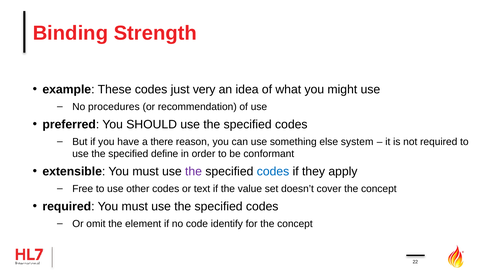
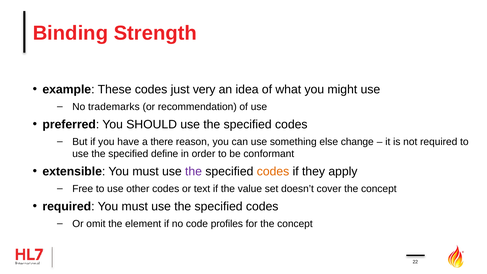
procedures: procedures -> trademarks (114, 107)
system: system -> change (357, 142)
codes colour: blue -> orange (273, 171)
identify: identify -> profiles (227, 224)
